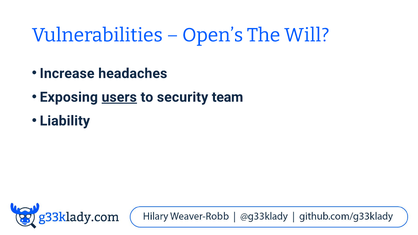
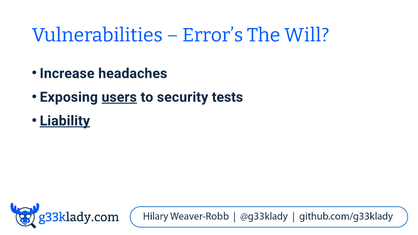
Open’s: Open’s -> Error’s (213, 35)
team: team -> tests (227, 97)
Liability underline: none -> present (65, 121)
